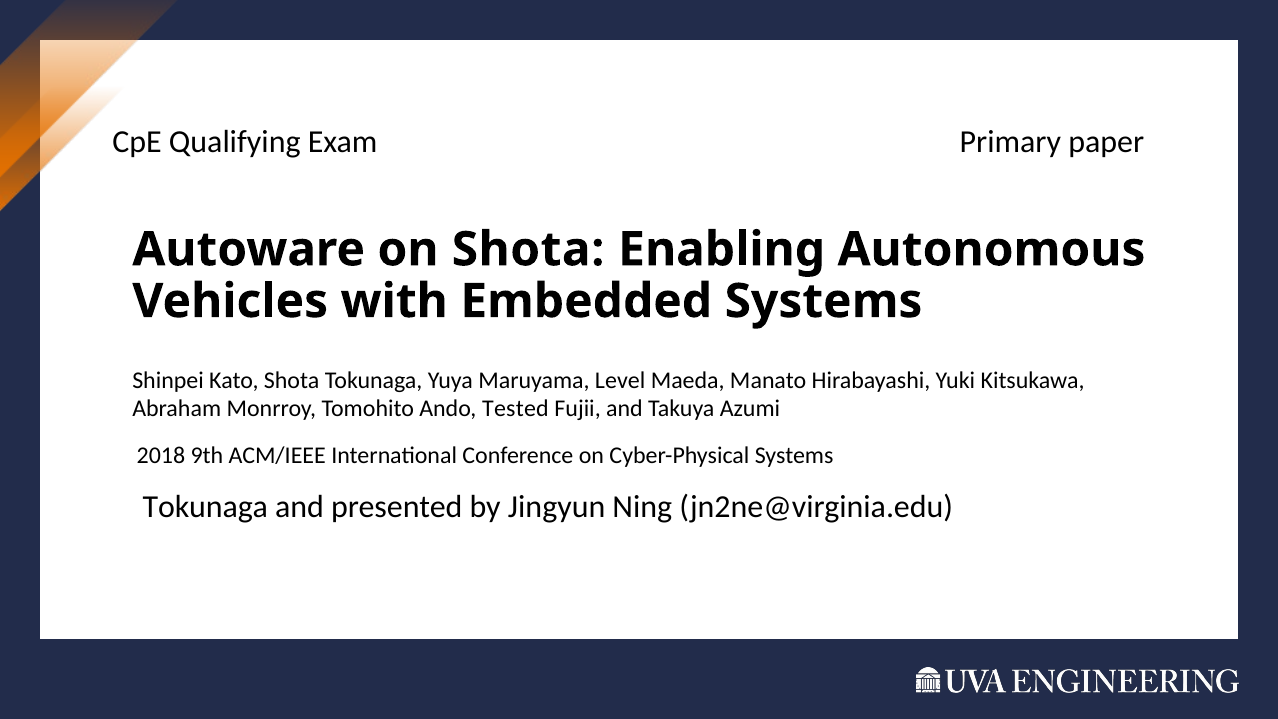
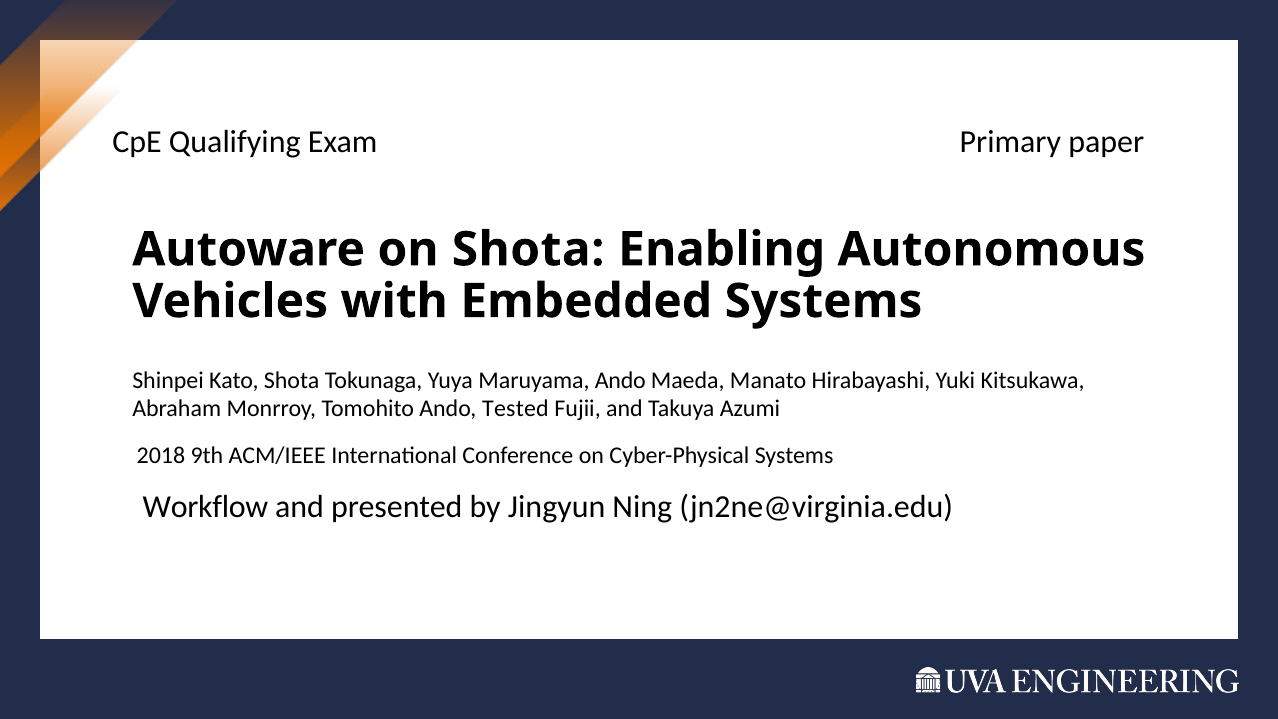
Maruyama Level: Level -> Ando (620, 380)
Tokunaga: Tokunaga -> Workflow (205, 506)
